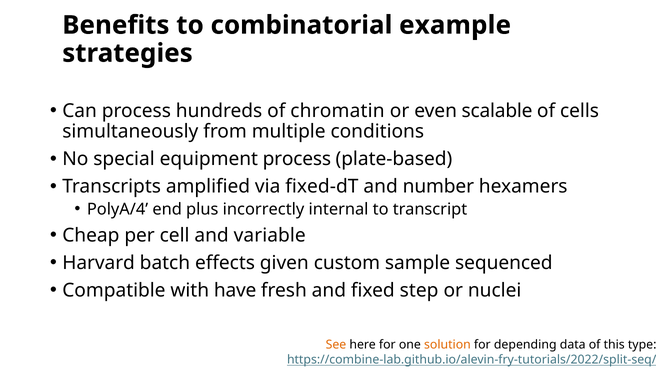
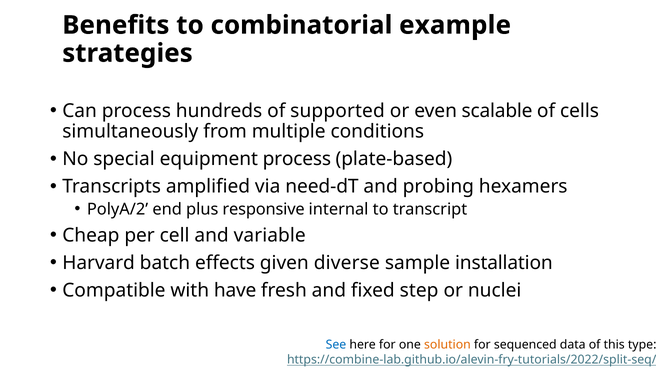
chromatin: chromatin -> supported (338, 111)
fixed-dT: fixed-dT -> need-dT (322, 187)
number: number -> probing (438, 187)
PolyA/4: PolyA/4 -> PolyA/2 (118, 209)
incorrectly: incorrectly -> responsive (264, 209)
custom: custom -> diverse (347, 263)
sequenced: sequenced -> installation (504, 263)
See colour: orange -> blue (336, 345)
depending: depending -> sequenced (525, 345)
